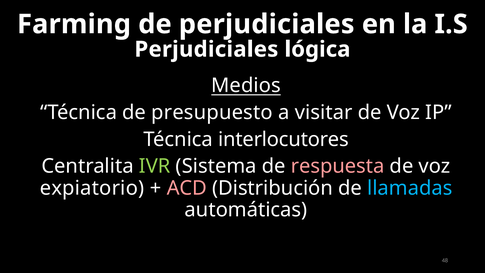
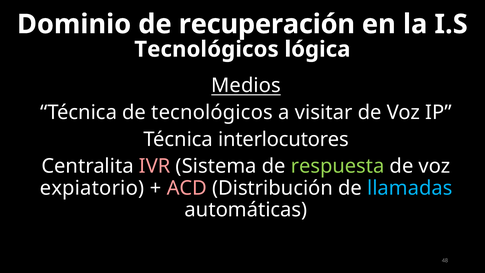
Farming: Farming -> Dominio (74, 24)
de perjudiciales: perjudiciales -> recuperación (267, 24)
Perjudiciales: Perjudiciales -> Tecnológicos (206, 49)
de presupuesto: presupuesto -> tecnológicos (212, 112)
IVR colour: light green -> pink (155, 166)
respuesta colour: pink -> light green (338, 166)
